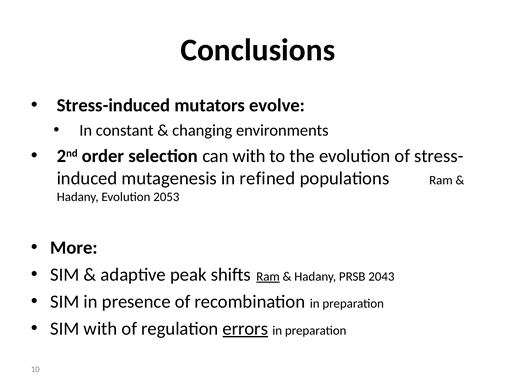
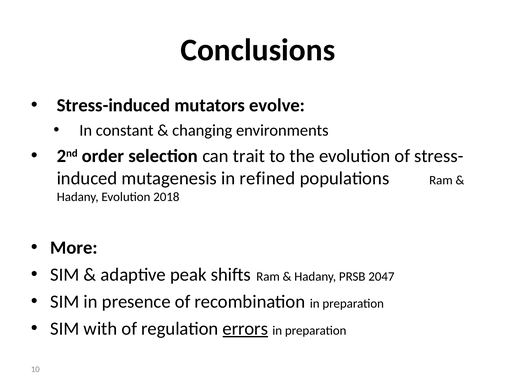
can with: with -> trait (249, 156)
2053: 2053 -> 2018 (166, 197)
Ram underline: present -> none (268, 277)
2043: 2043 -> 2047 (381, 277)
